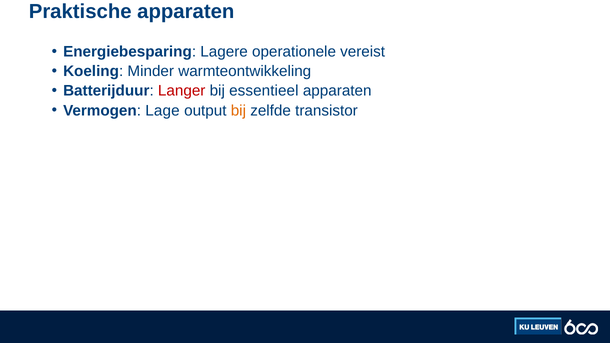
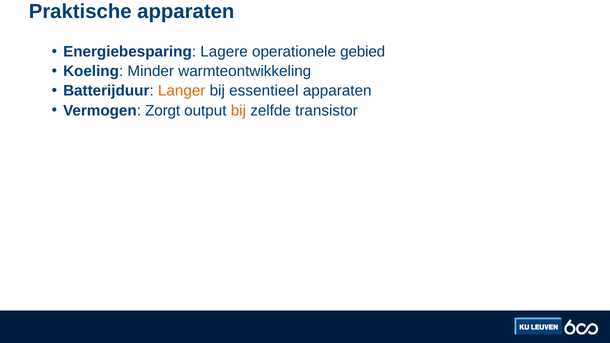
vereist: vereist -> gebied (363, 52)
Langer colour: red -> orange (182, 91)
Lage: Lage -> Zorgt (163, 111)
